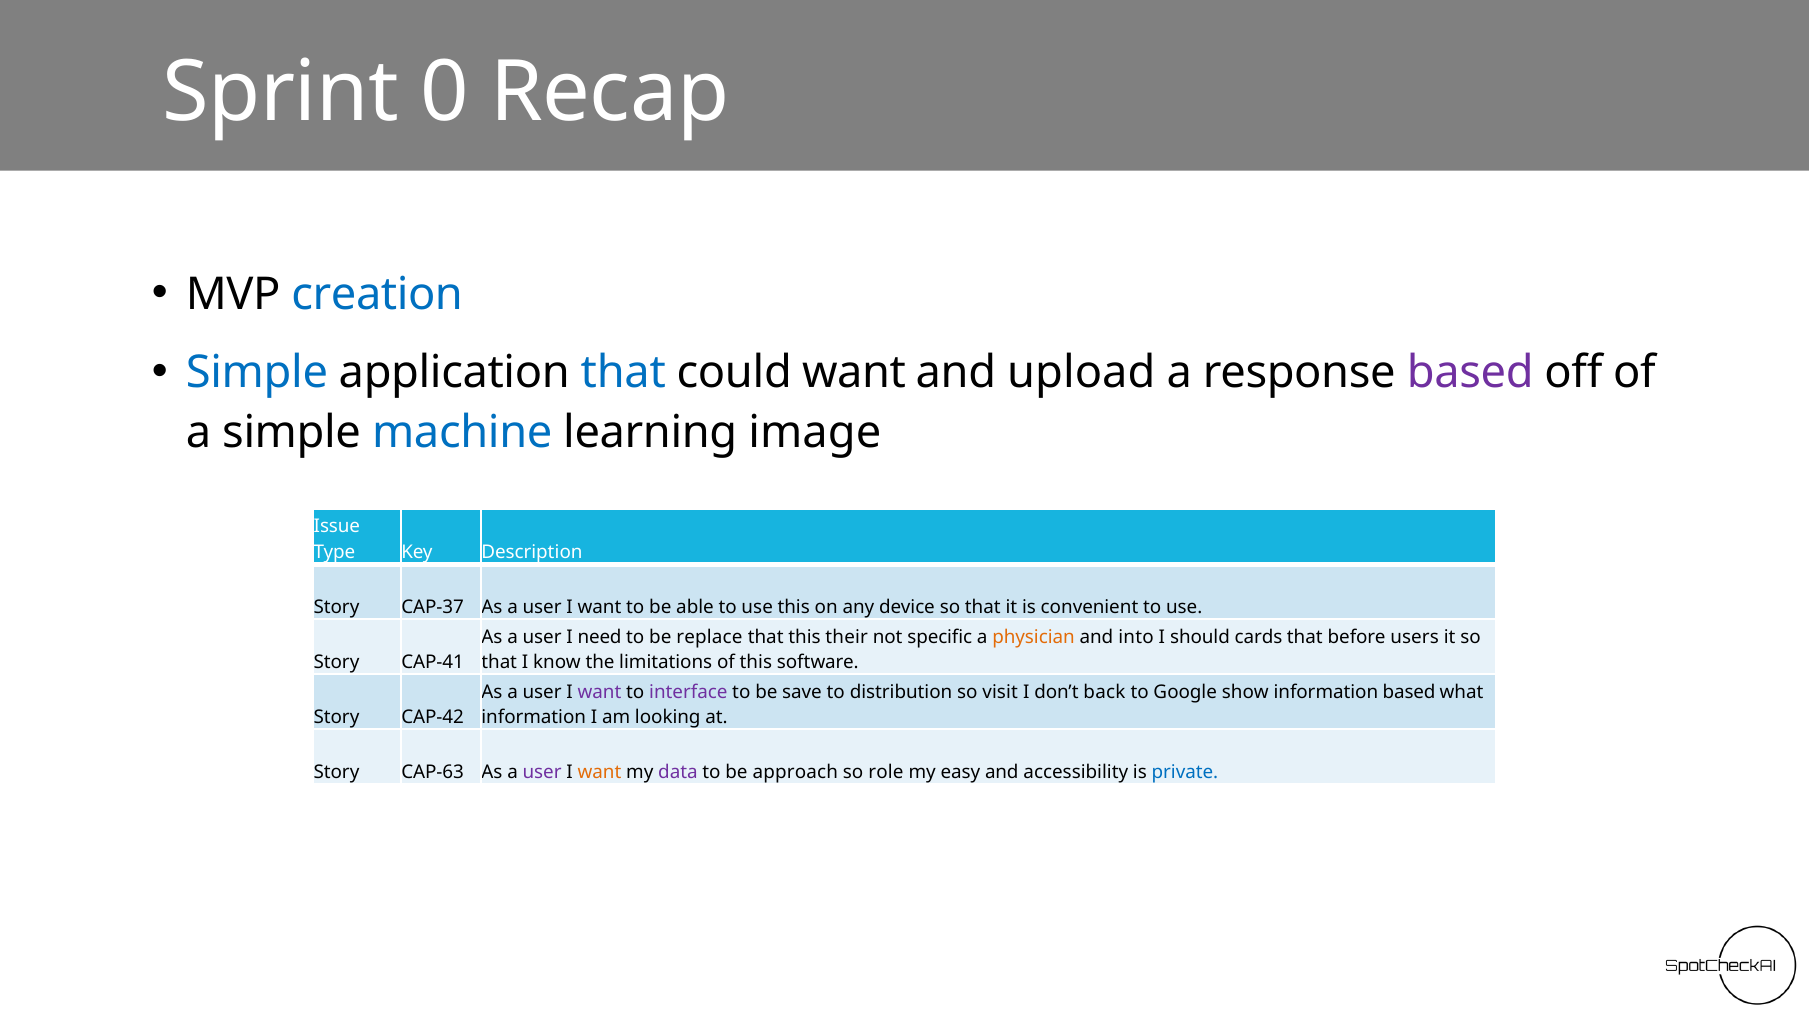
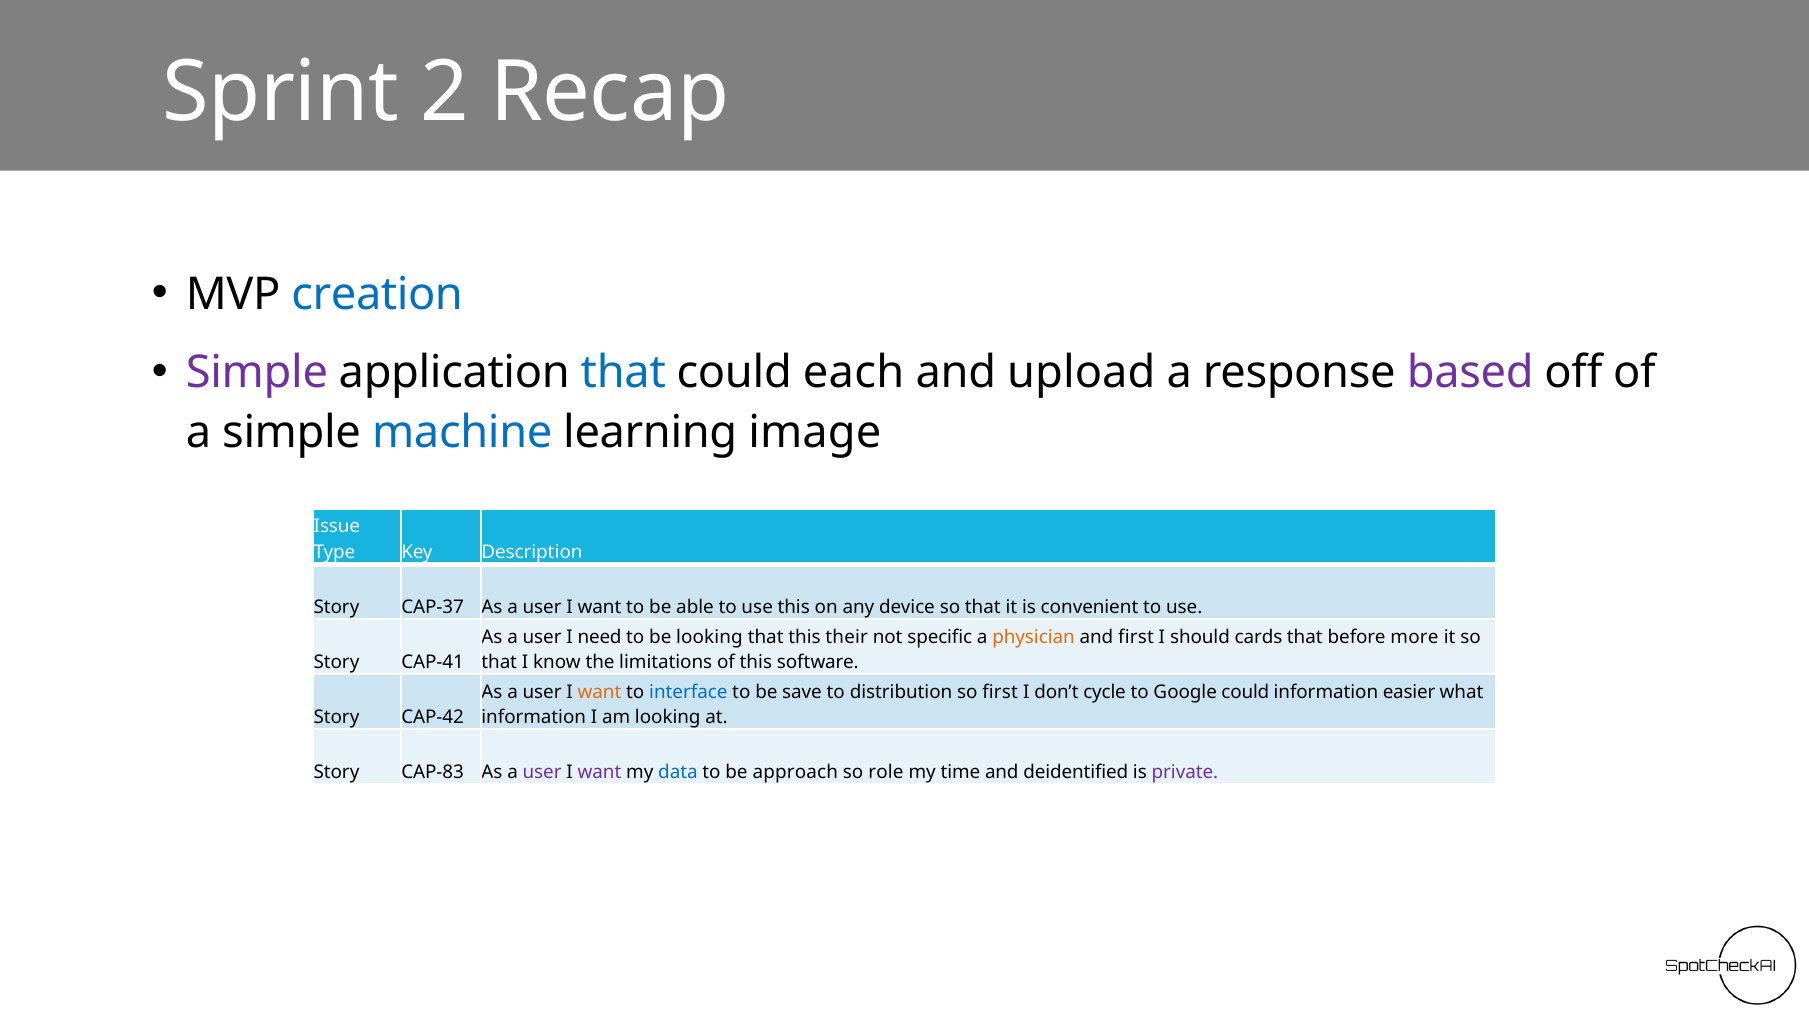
0: 0 -> 2 (445, 92)
Simple colour: blue -> purple (257, 373)
could want: want -> each (854, 373)
be replace: replace -> looking (709, 637)
and into: into -> first (1136, 637)
users: users -> more (1415, 637)
want colour: purple -> orange (599, 692)
interface colour: purple -> blue (688, 692)
so visit: visit -> first (1000, 692)
back: back -> cycle (1105, 692)
Google show: show -> could (1245, 692)
information based: based -> easier (1409, 692)
CAP-63: CAP-63 -> CAP-83 (433, 772)
want colour: orange -> purple (599, 772)
data colour: purple -> blue (678, 772)
easy: easy -> time (960, 772)
accessibility: accessibility -> deidentified (1076, 772)
private colour: blue -> purple (1185, 772)
